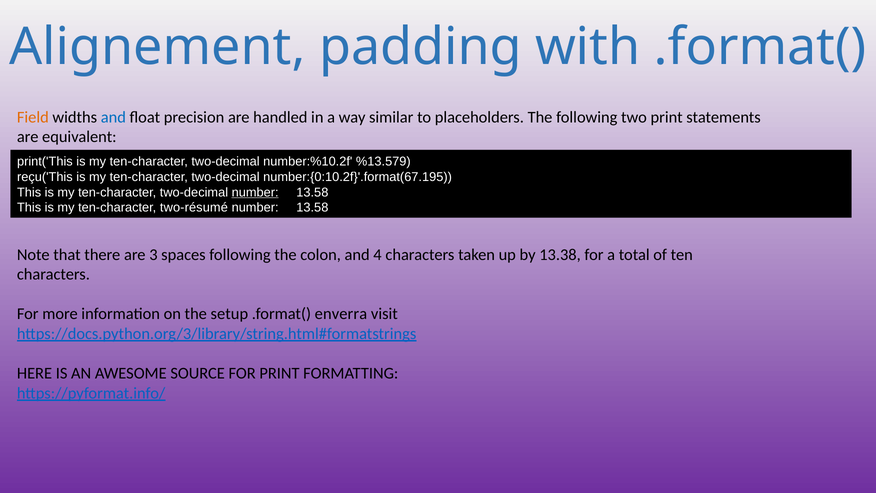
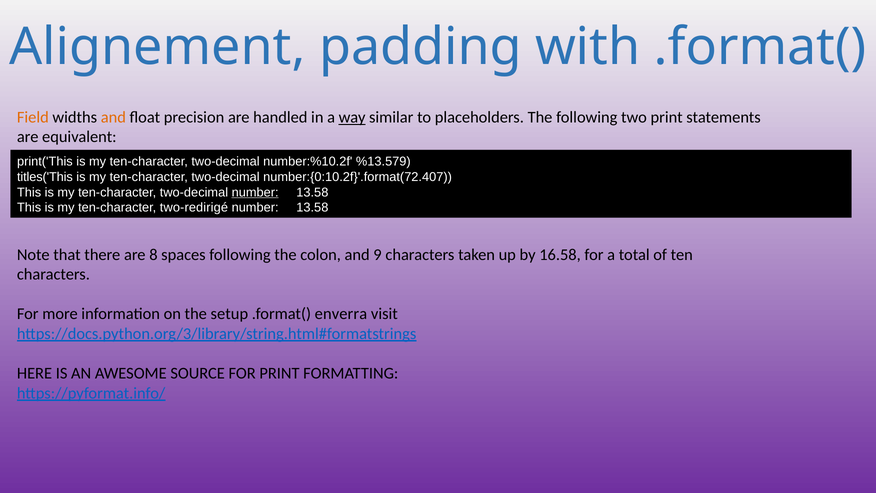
and colour: blue -> orange (113, 117)
way underline: none -> present (352, 117)
reçu('This: reçu('This -> titles('This (45, 177)
number:{0:10.2f}'.format(67.195: number:{0:10.2f}'.format(67.195 -> number:{0:10.2f}'.format(72.407 (358, 177)
two-résumé: two-résumé -> two-redirigé (194, 208)
3: 3 -> 8 (153, 255)
4: 4 -> 9 (378, 255)
13.38: 13.38 -> 16.58 (560, 255)
